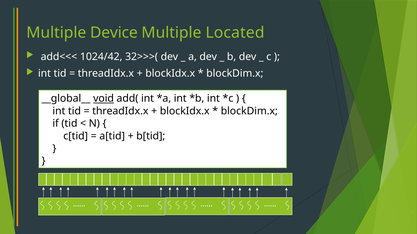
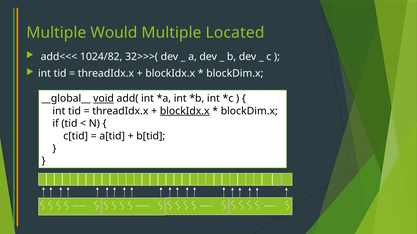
Device: Device -> Would (114, 33)
1024/42: 1024/42 -> 1024/82 (101, 57)
blockIdx.x underline: none -> present (185, 111)
